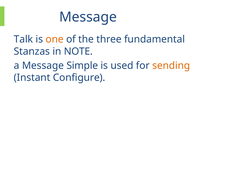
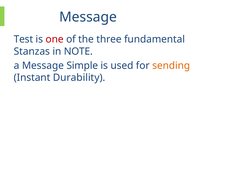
Talk: Talk -> Test (23, 39)
one colour: orange -> red (55, 39)
Configure: Configure -> Durability (79, 77)
